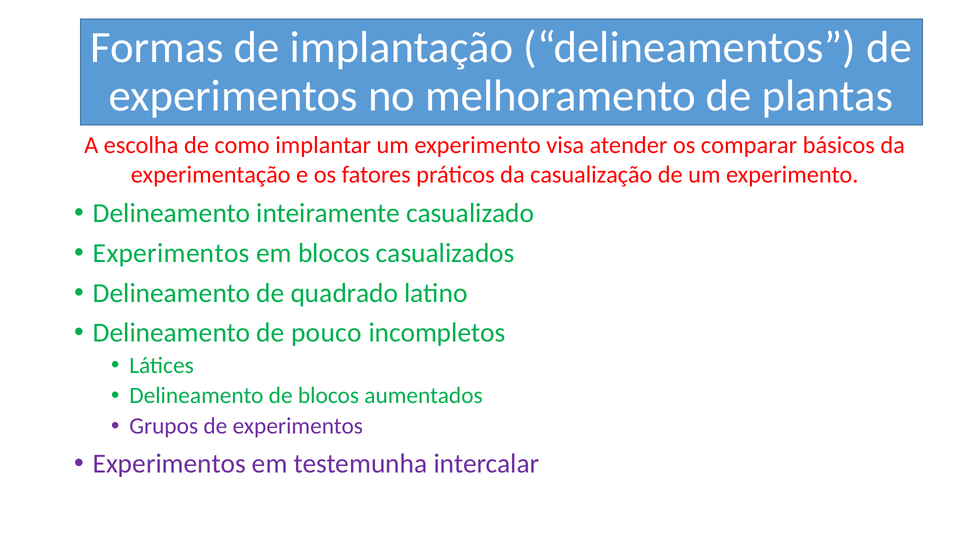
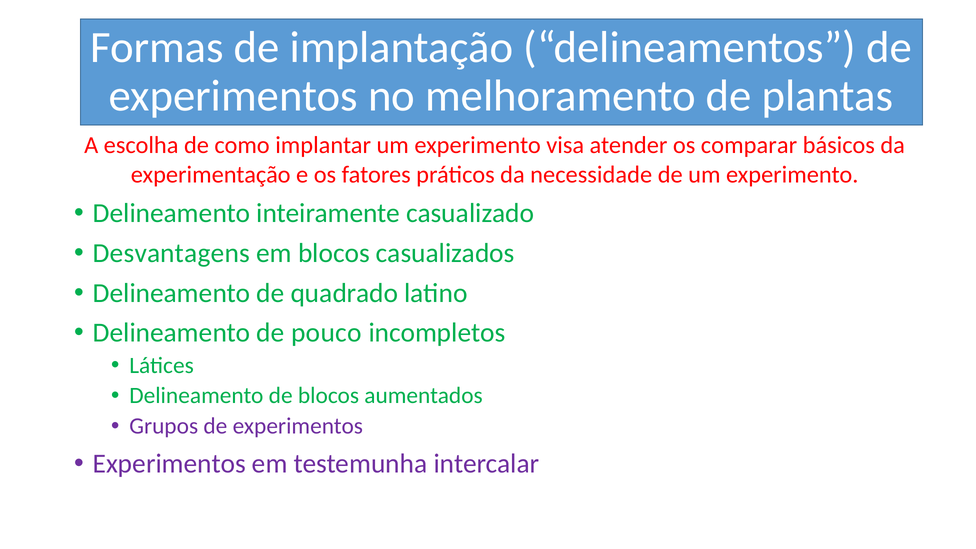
casualização: casualização -> necessidade (591, 174)
Experimentos: Experimentos -> Desvantagens (171, 253)
